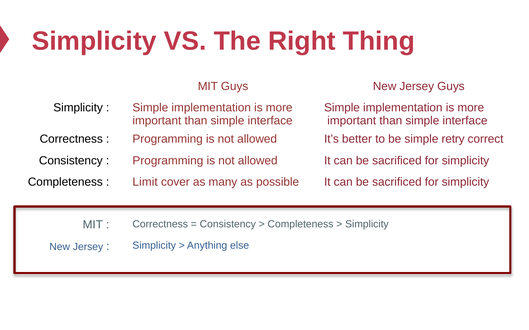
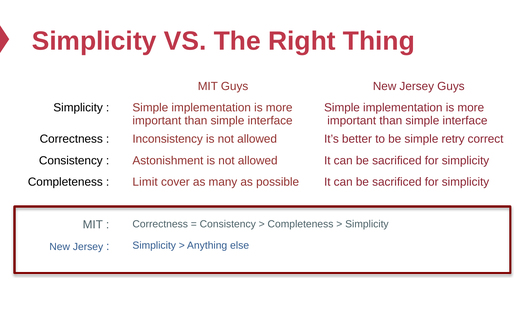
Programming: Programming -> Inconsistency (168, 139)
Programming: Programming -> Astonishment (168, 161)
